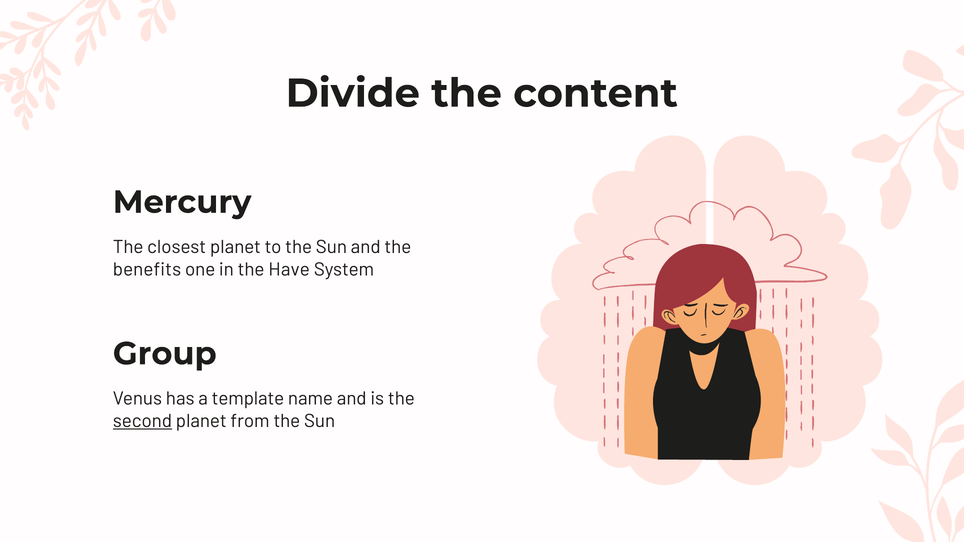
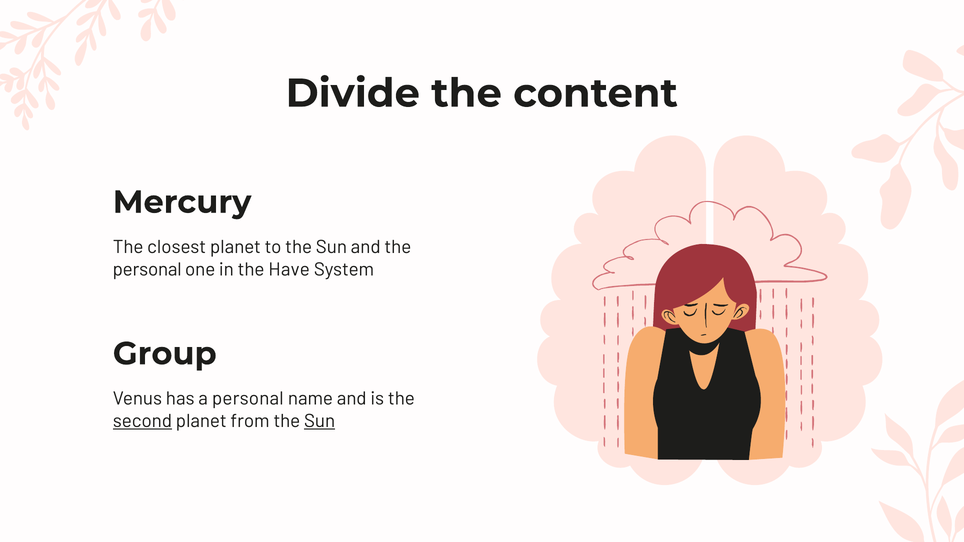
benefits: benefits -> personal (147, 270)
a template: template -> personal (248, 399)
Sun underline: none -> present (320, 421)
